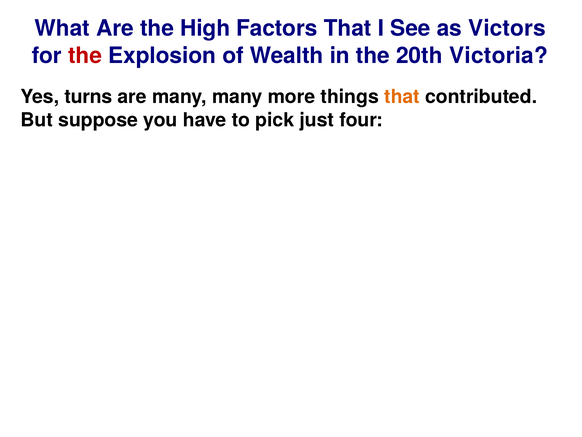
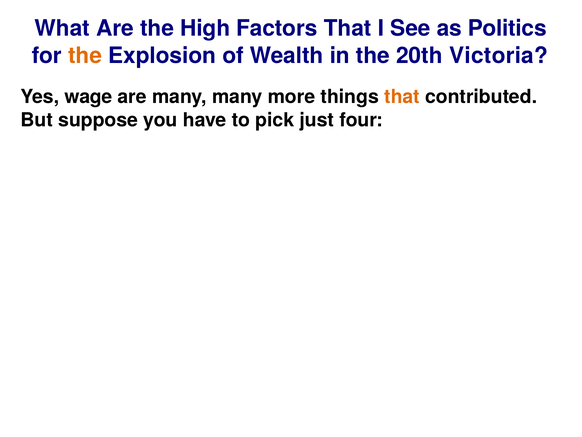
Victors: Victors -> Politics (507, 28)
the colour: red -> orange (85, 55)
turns: turns -> wage (88, 97)
